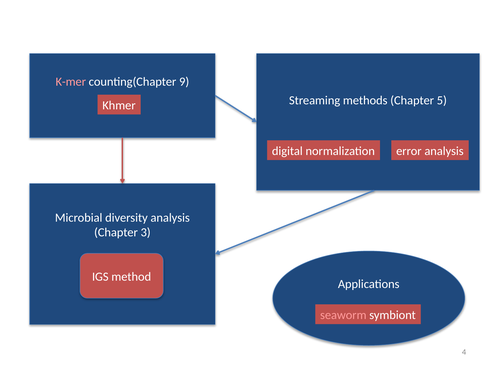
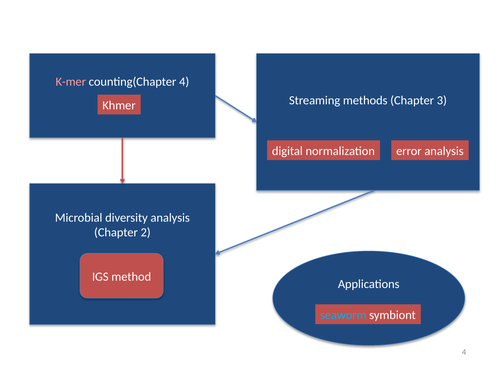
counting(Chapter 9: 9 -> 4 (184, 82)
5: 5 -> 3 (442, 100)
3: 3 -> 2 (146, 233)
seaworm colour: pink -> light blue (343, 315)
